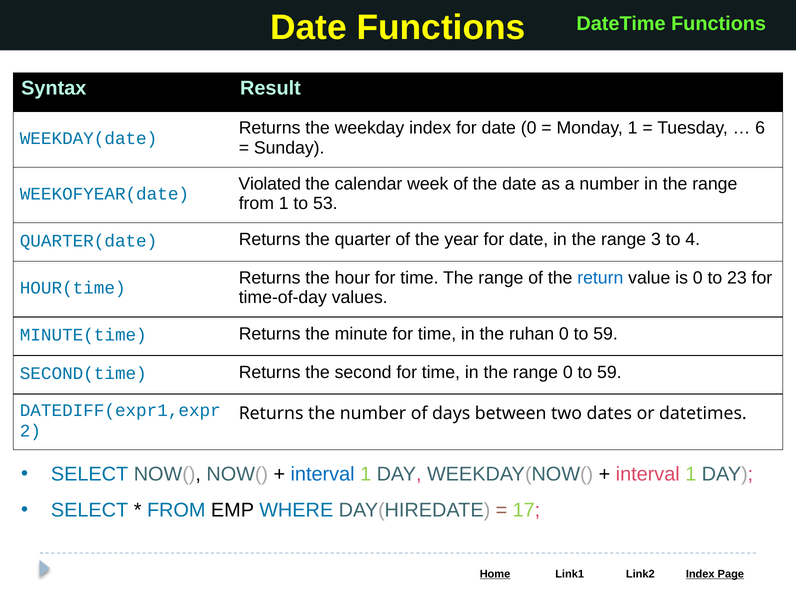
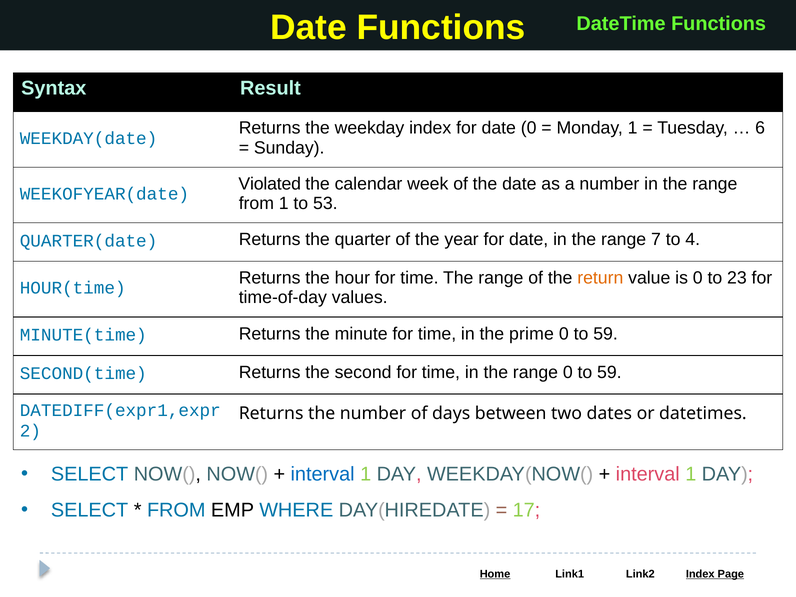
3: 3 -> 7 (656, 240)
return colour: blue -> orange (600, 278)
ruhan: ruhan -> prime (531, 334)
